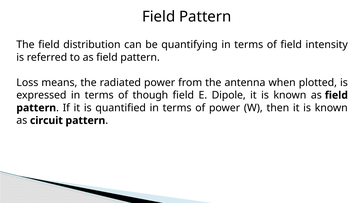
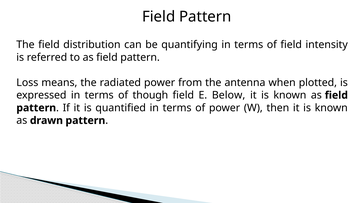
Dipole: Dipole -> Below (229, 95)
circuit: circuit -> drawn (46, 120)
